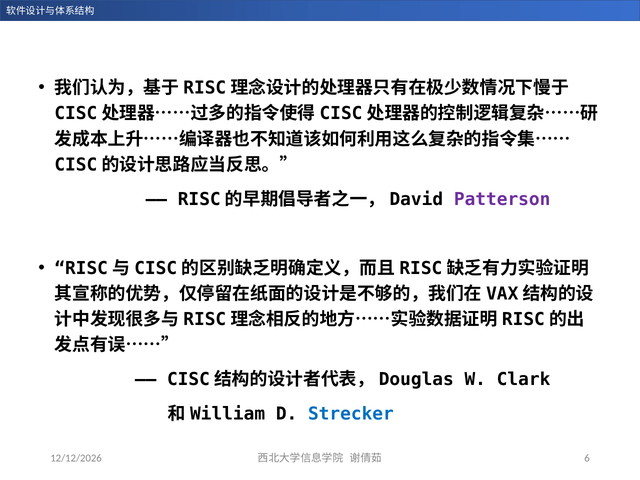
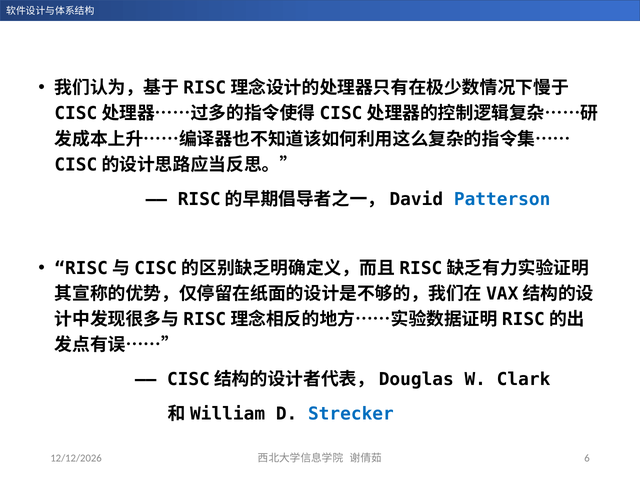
Patterson colour: purple -> blue (502, 199)
